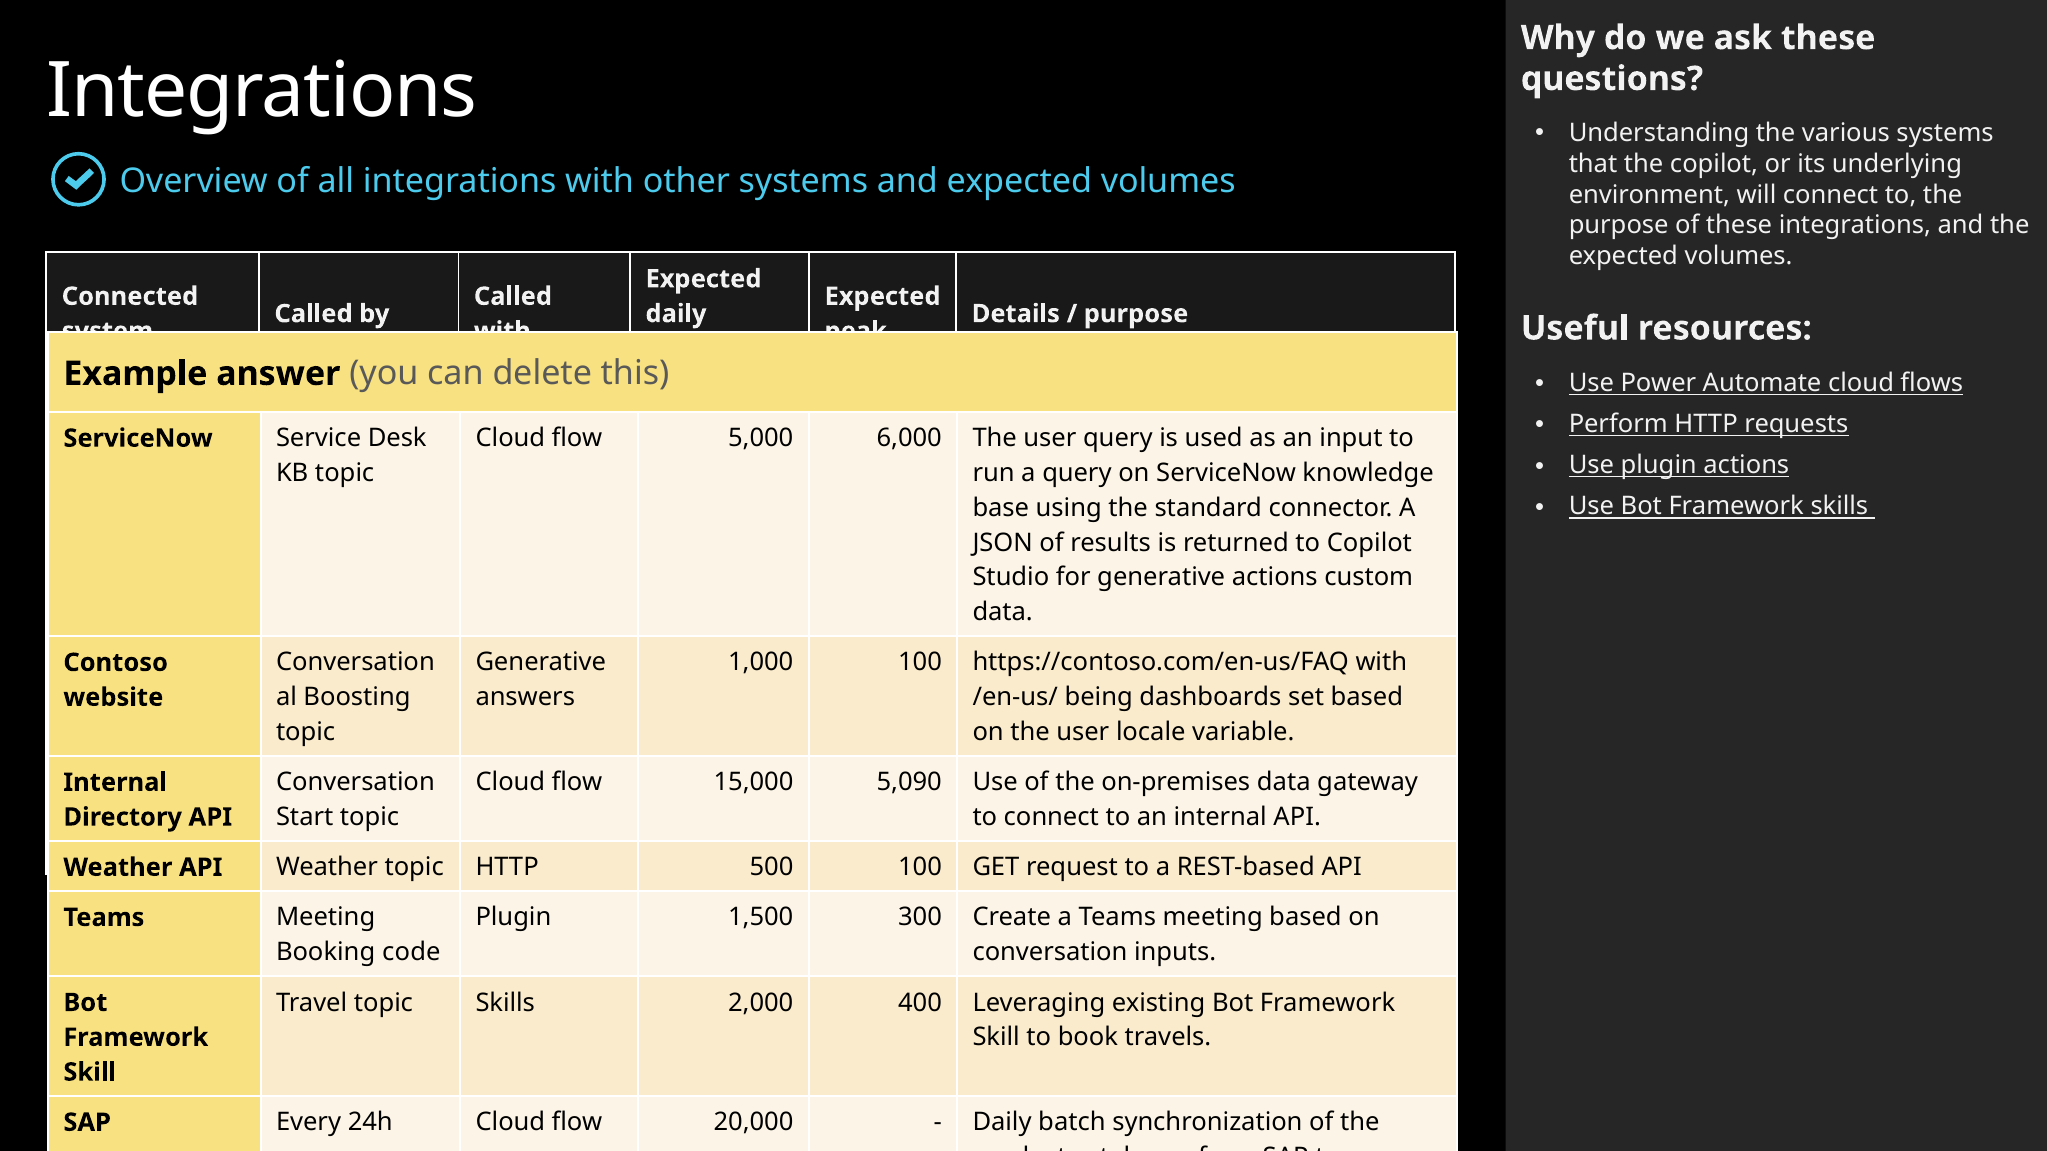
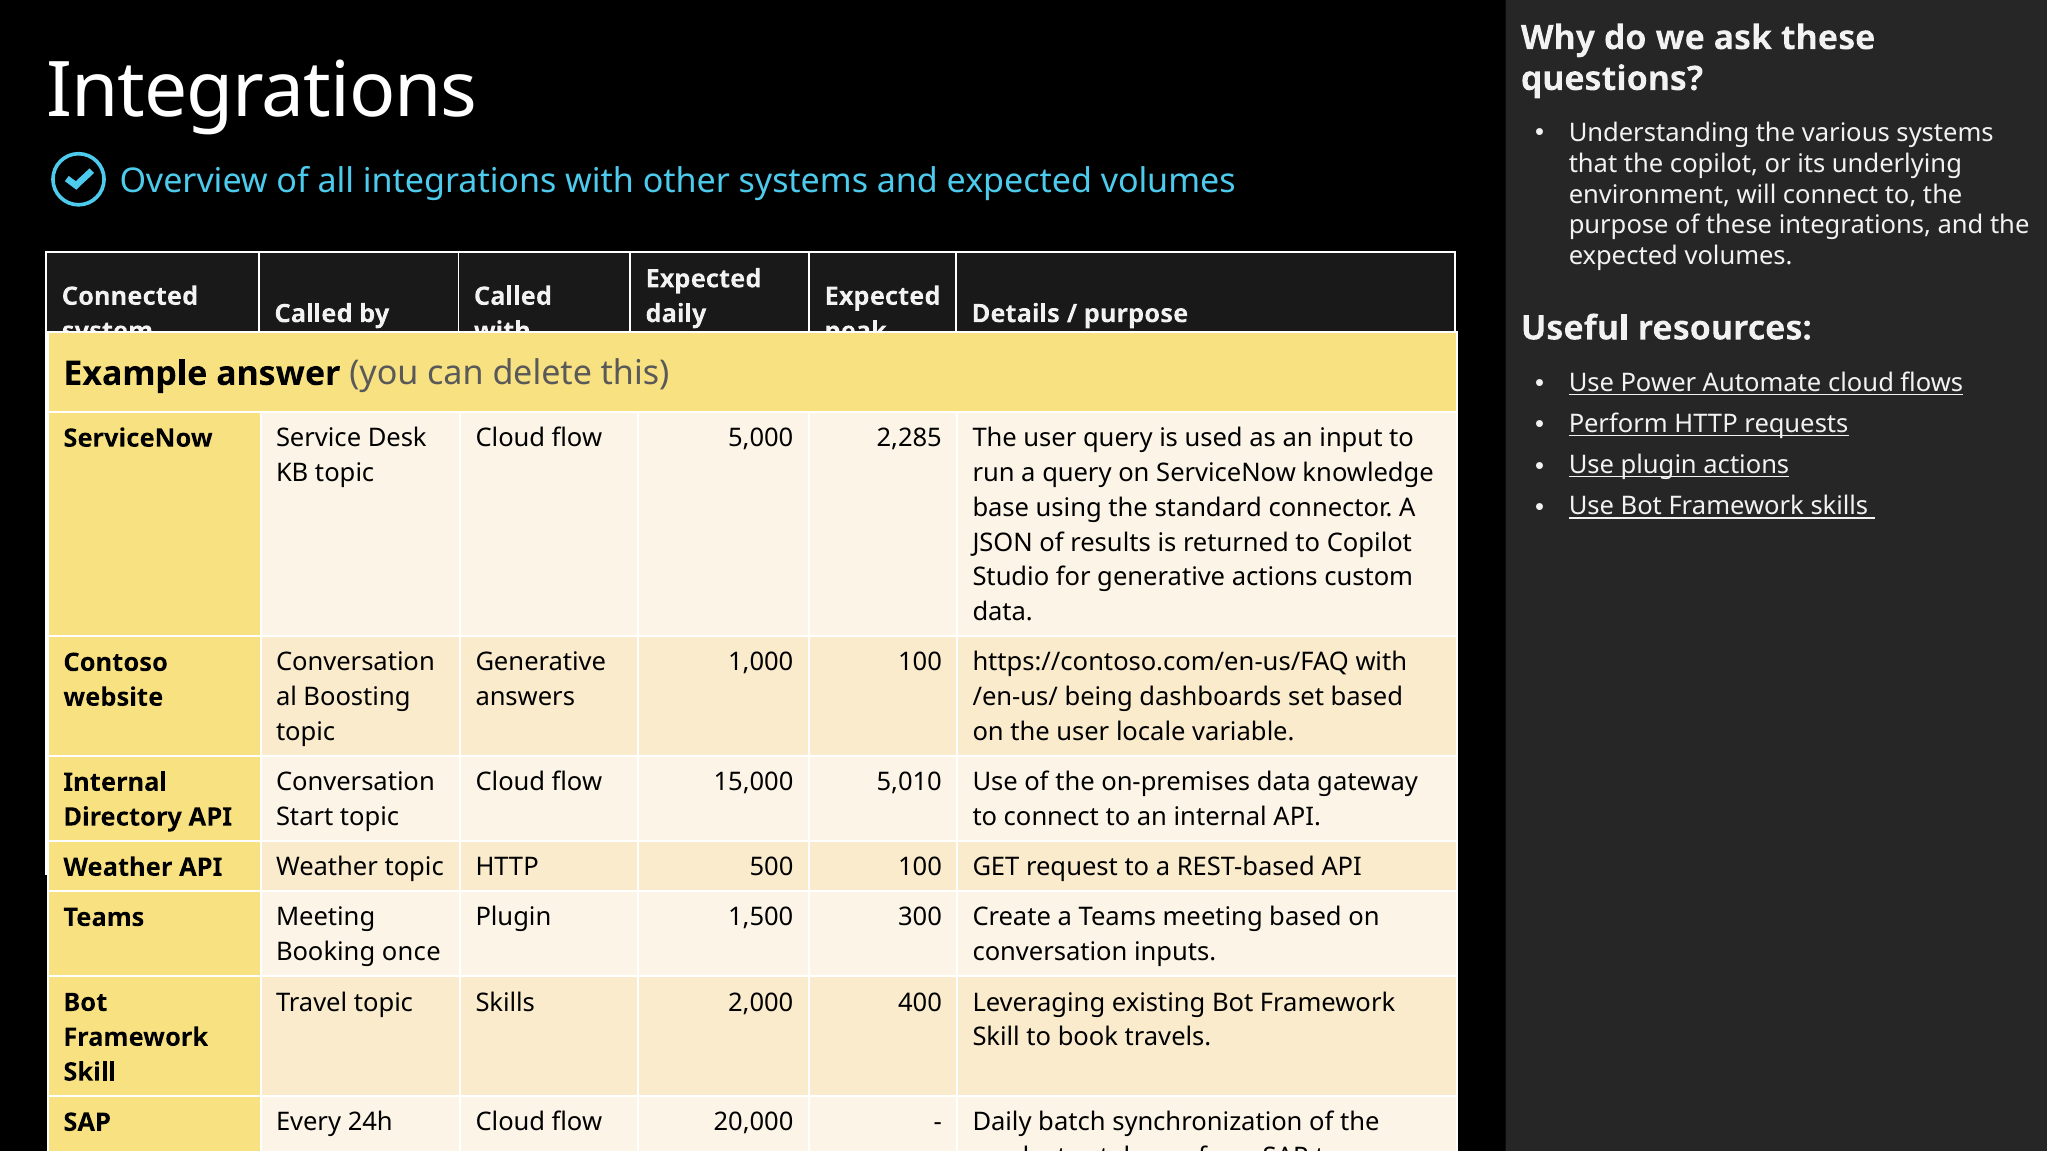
6,000: 6,000 -> 2,285 (909, 438)
5,090: 5,090 -> 5,010 (909, 783)
code: code -> once (411, 953)
